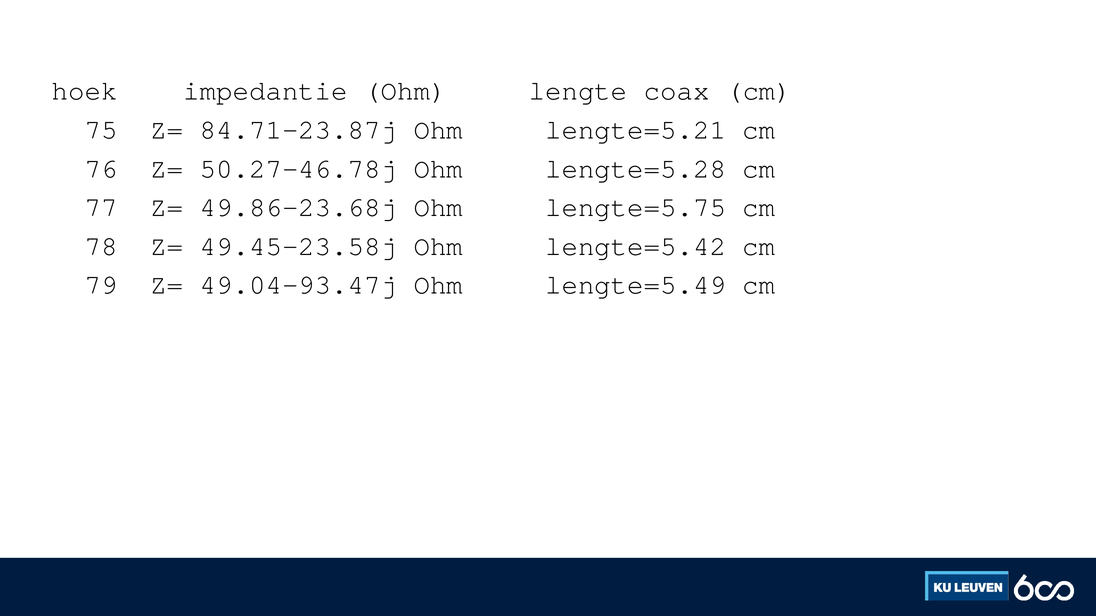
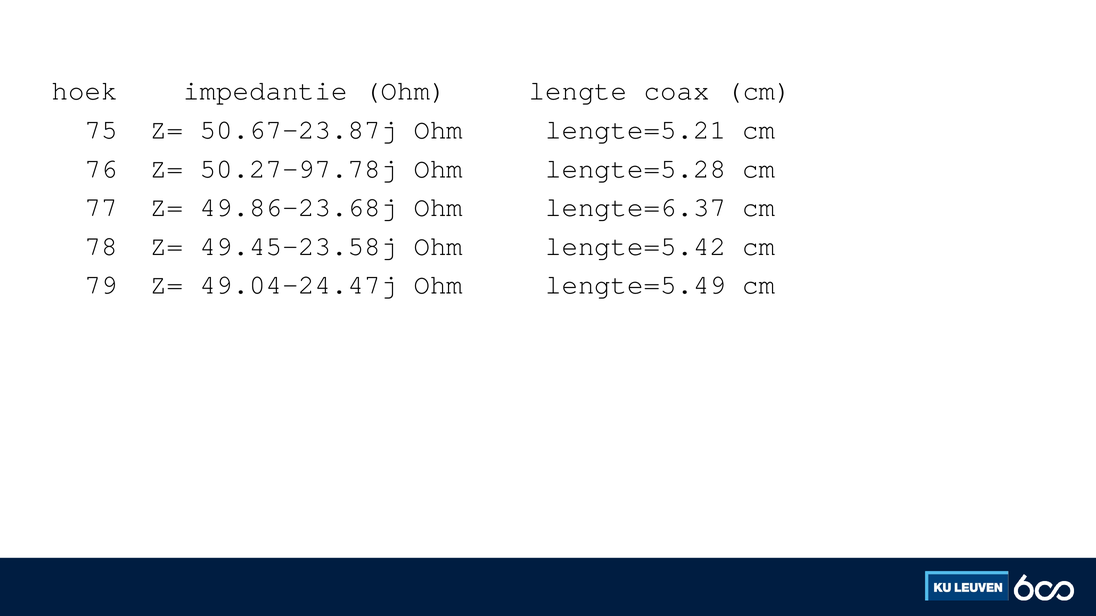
84.71-23.87j: 84.71-23.87j -> 50.67-23.87j (298, 130)
50.27-46.78j: 50.27-46.78j -> 50.27-97.78j (298, 169)
lengte=5.75: lengte=5.75 -> lengte=6.37 (636, 207)
49.04-93.47j: 49.04-93.47j -> 49.04-24.47j (298, 285)
